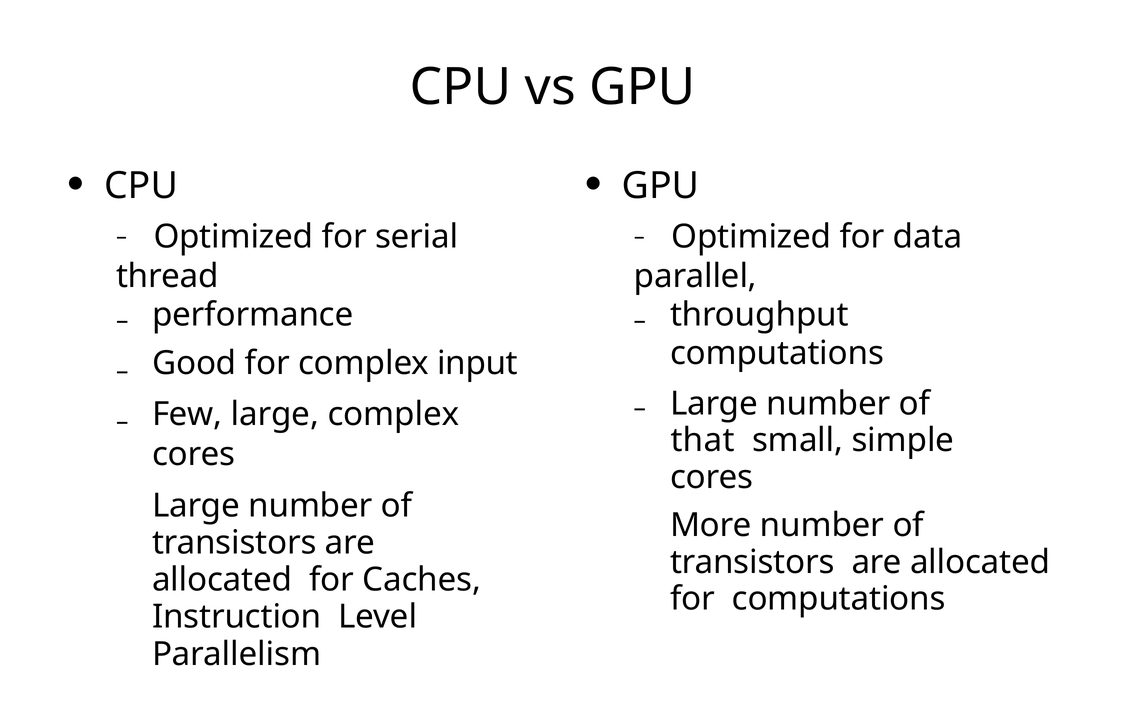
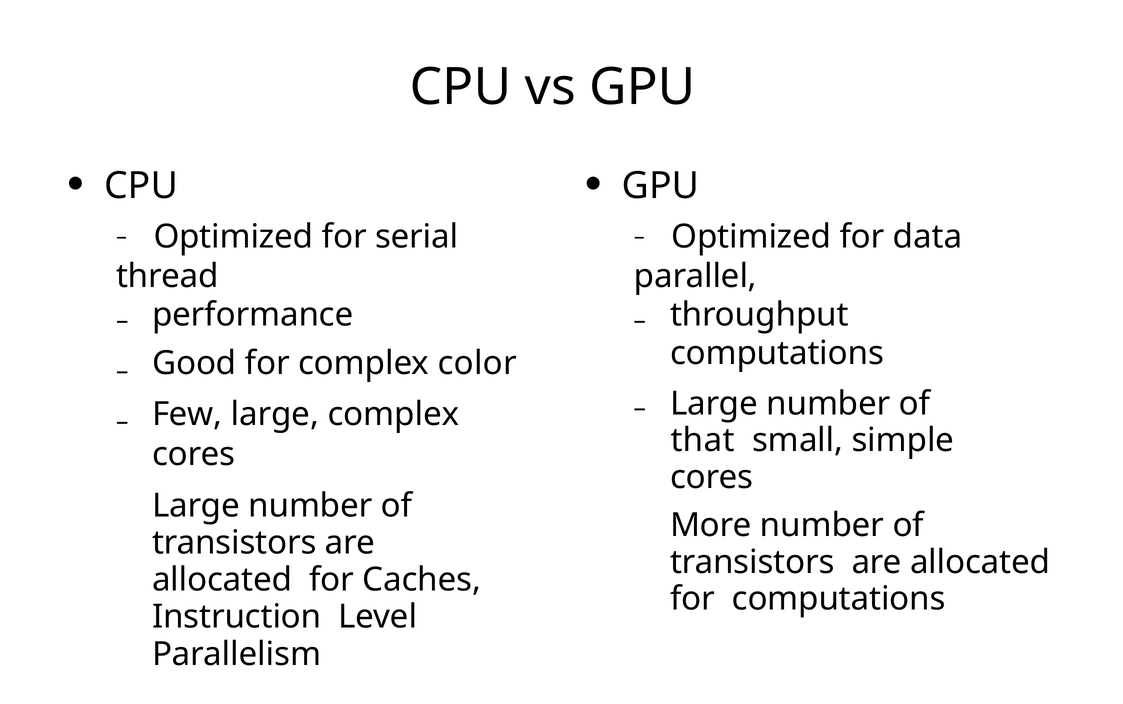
input: input -> color (477, 363)
